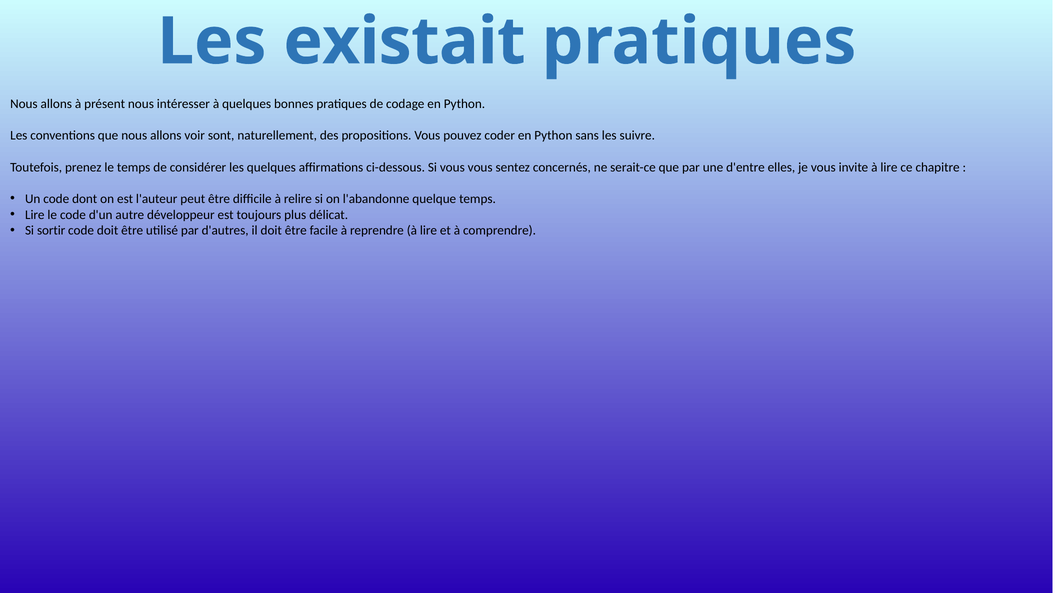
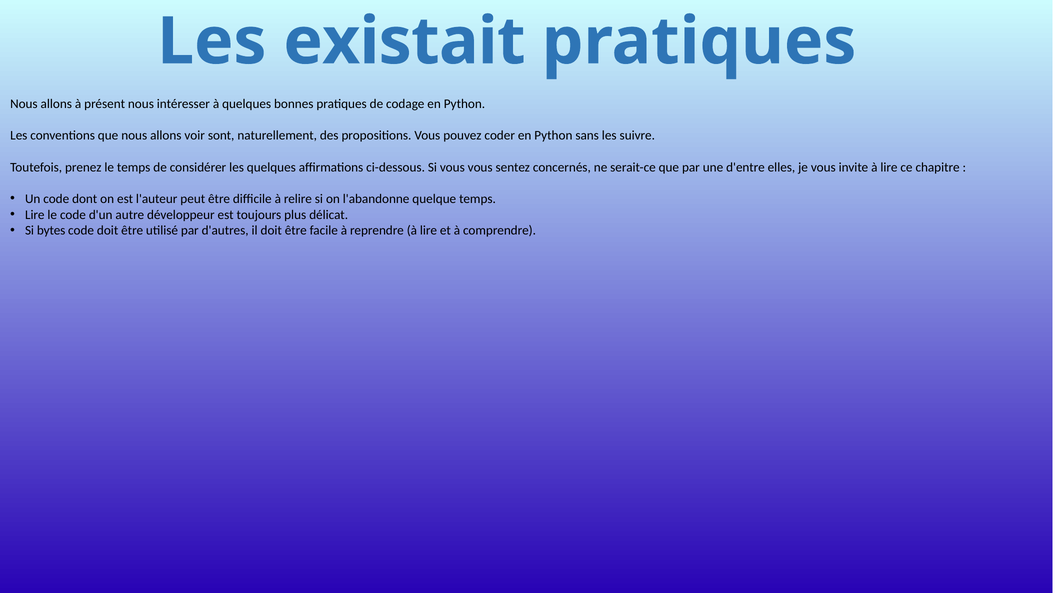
sortir: sortir -> bytes (51, 231)
